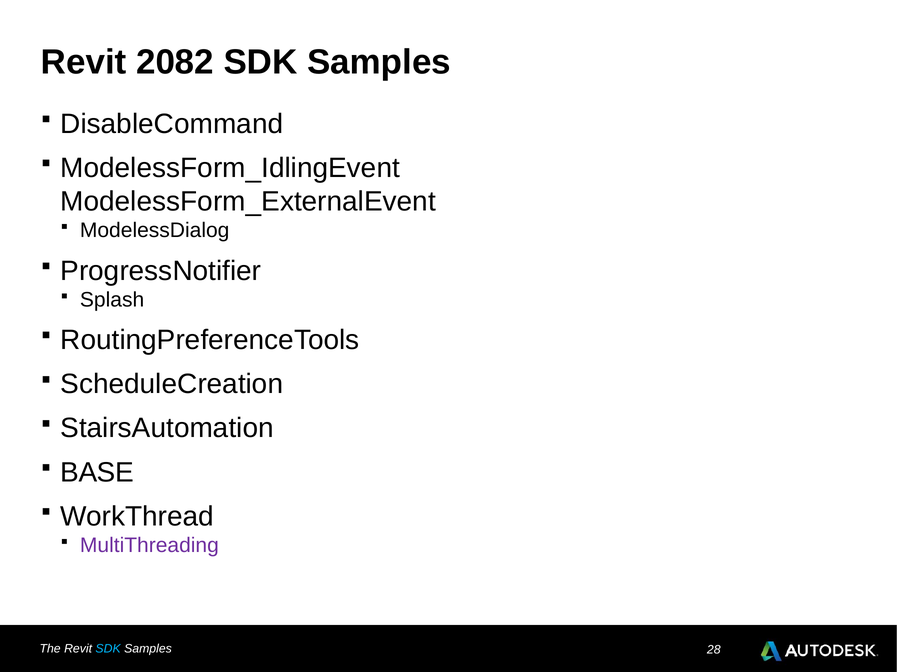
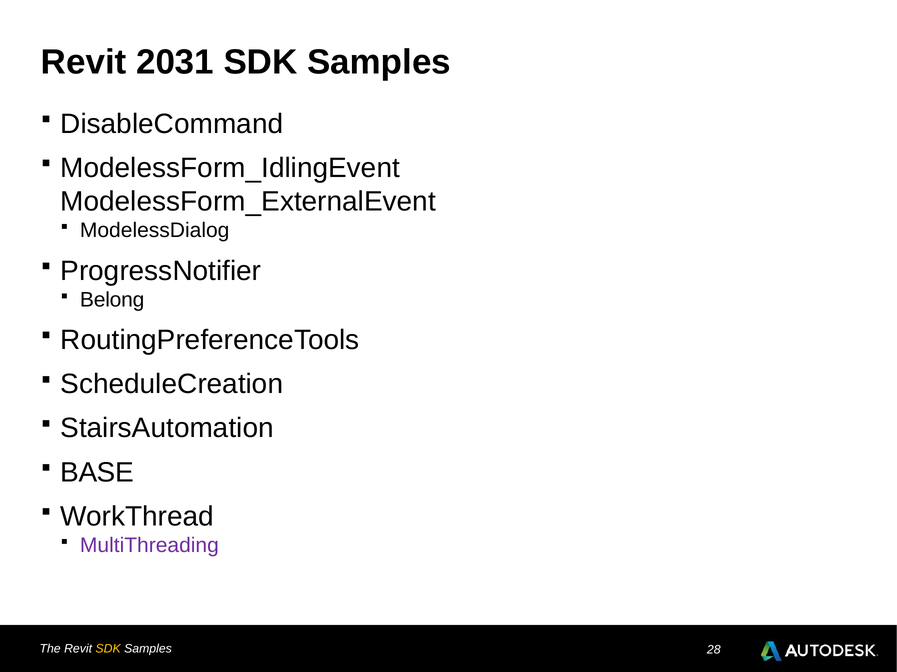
2082: 2082 -> 2031 (175, 62)
Splash: Splash -> Belong (112, 300)
SDK colour: light blue -> yellow (108, 649)
